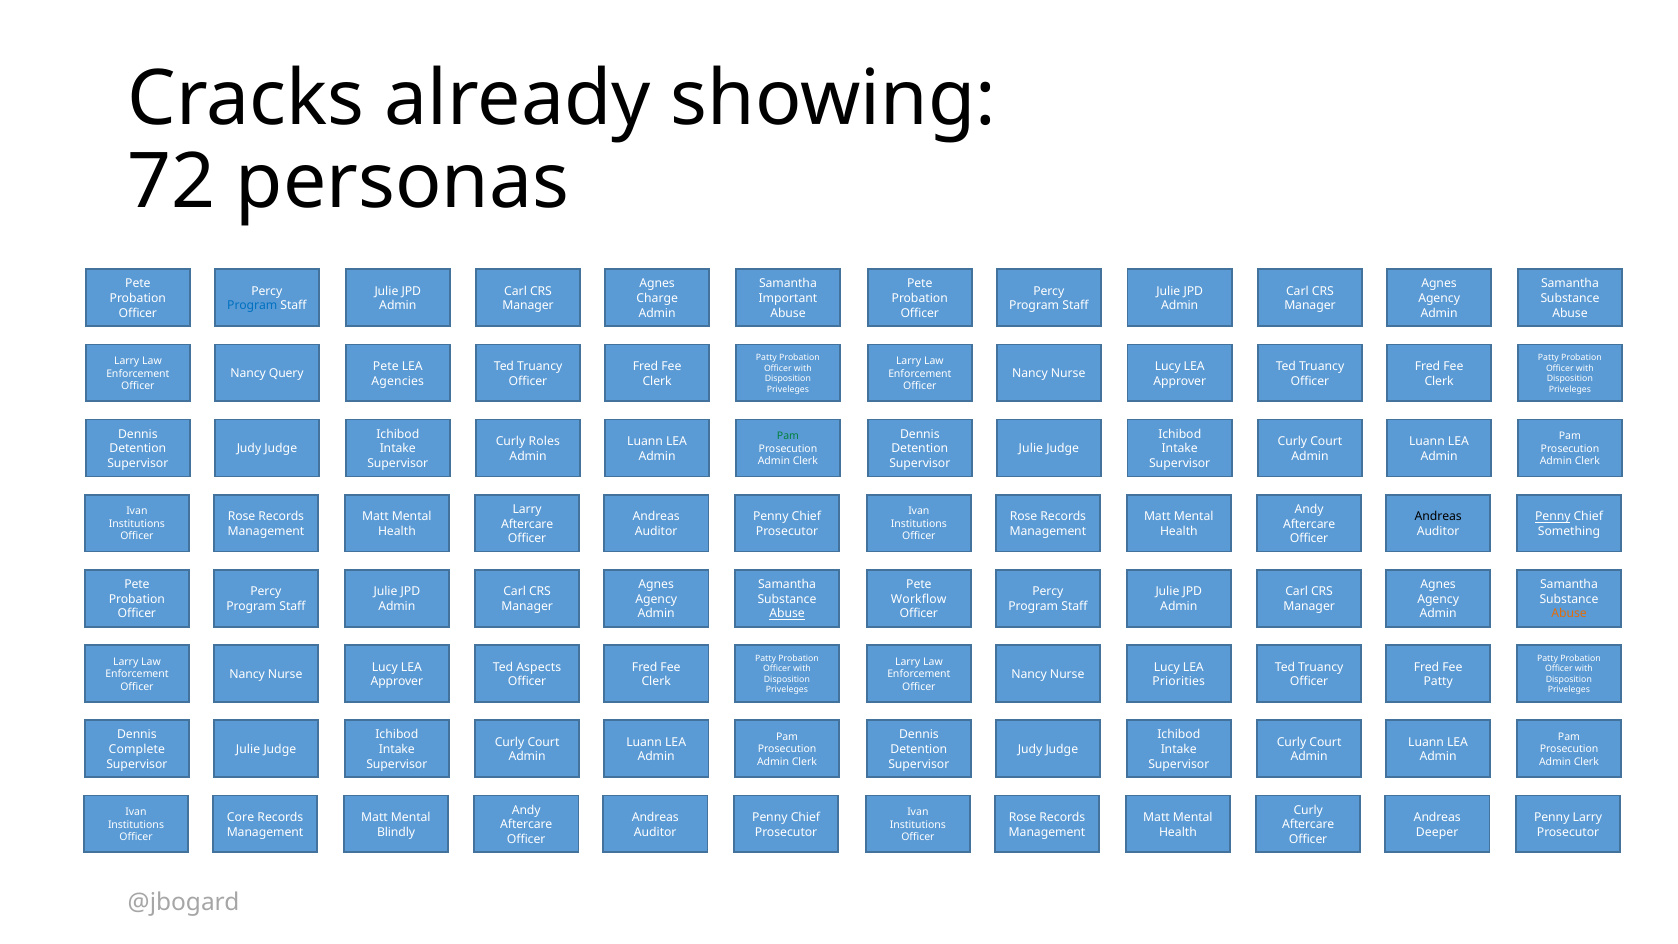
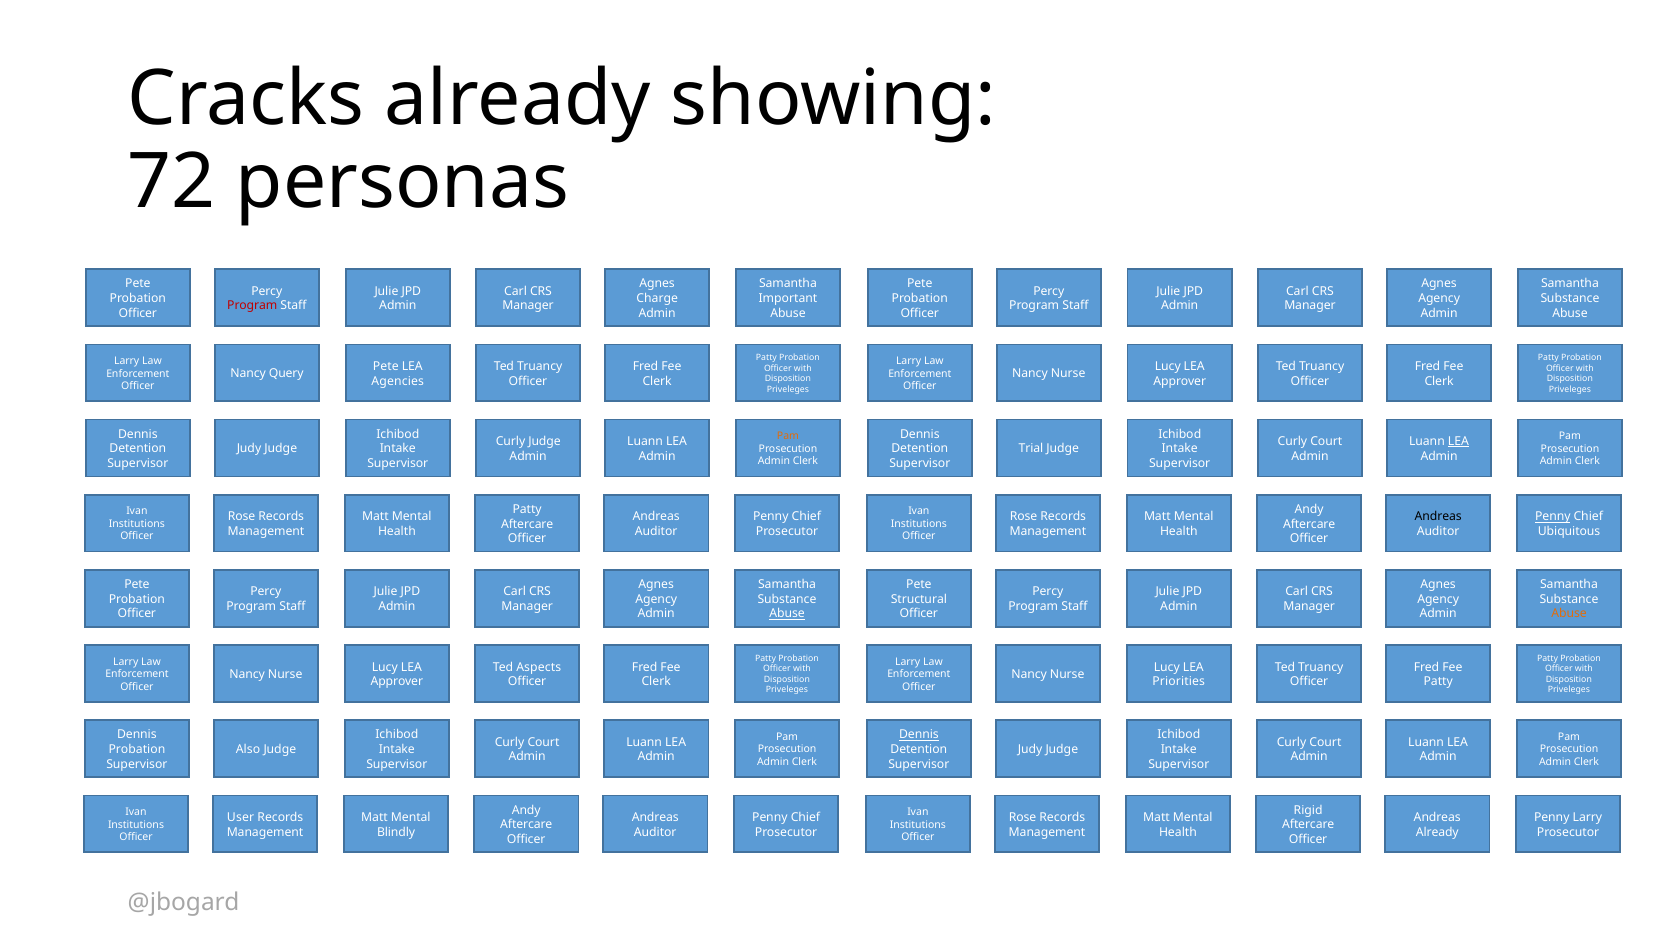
Program colour: blue -> red (252, 306)
Pam colour: green -> orange (788, 436)
Curly Roles: Roles -> Judge (544, 441)
LEA underline: none -> present (1458, 441)
Julie: Julie -> Trial (1031, 449)
Larry: Larry -> Patty (527, 509)
Something: Something -> Ubiquitous (1569, 531)
Workflow: Workflow -> Structural (919, 599)
Dennis underline: none -> present (919, 735)
Complete: Complete -> Probation (137, 749)
Julie: Julie -> Also (248, 749)
Curly: Curly -> Rigid (1308, 810)
Core: Core -> User (241, 817)
Deeper: Deeper -> Already (1437, 832)
